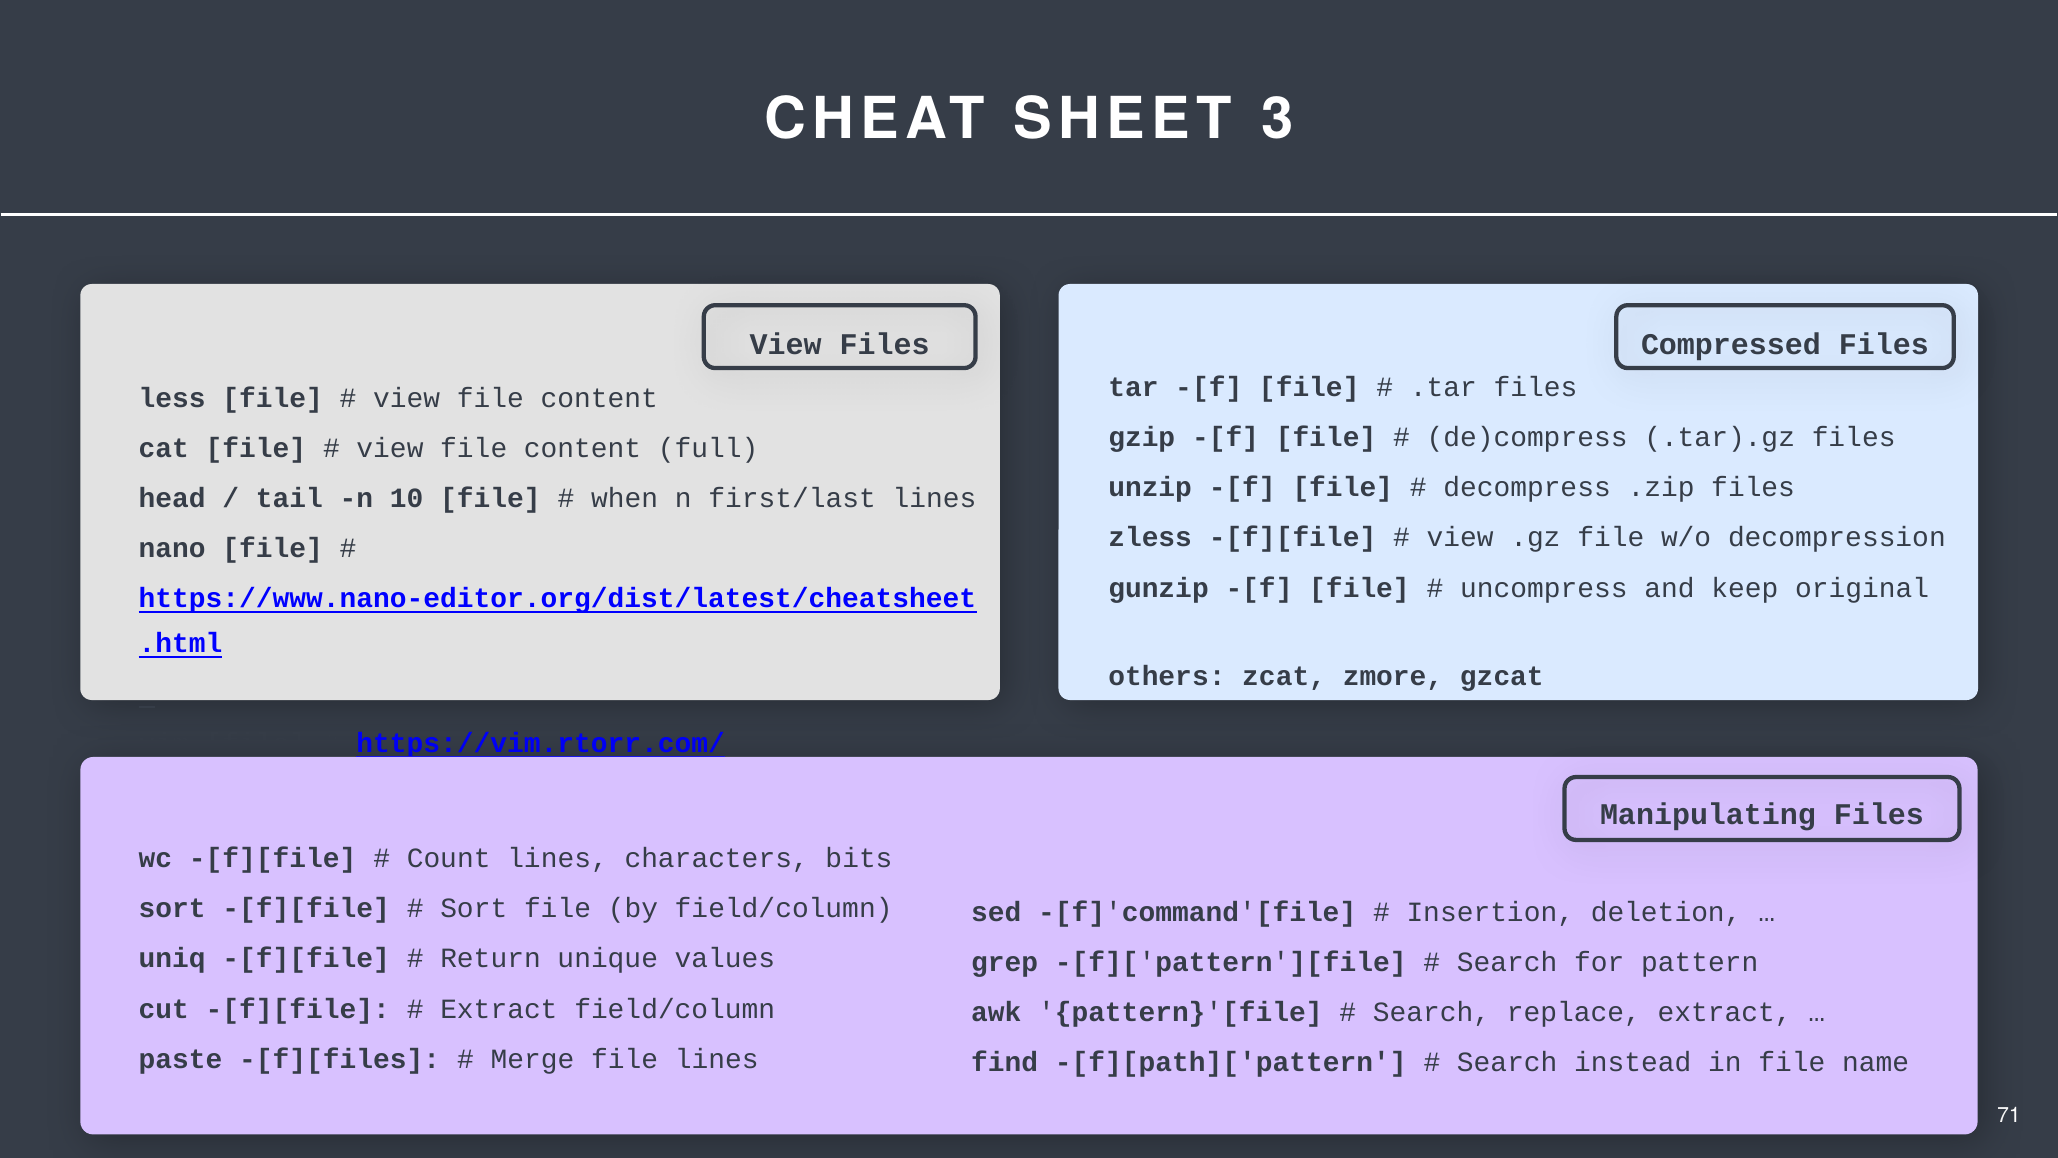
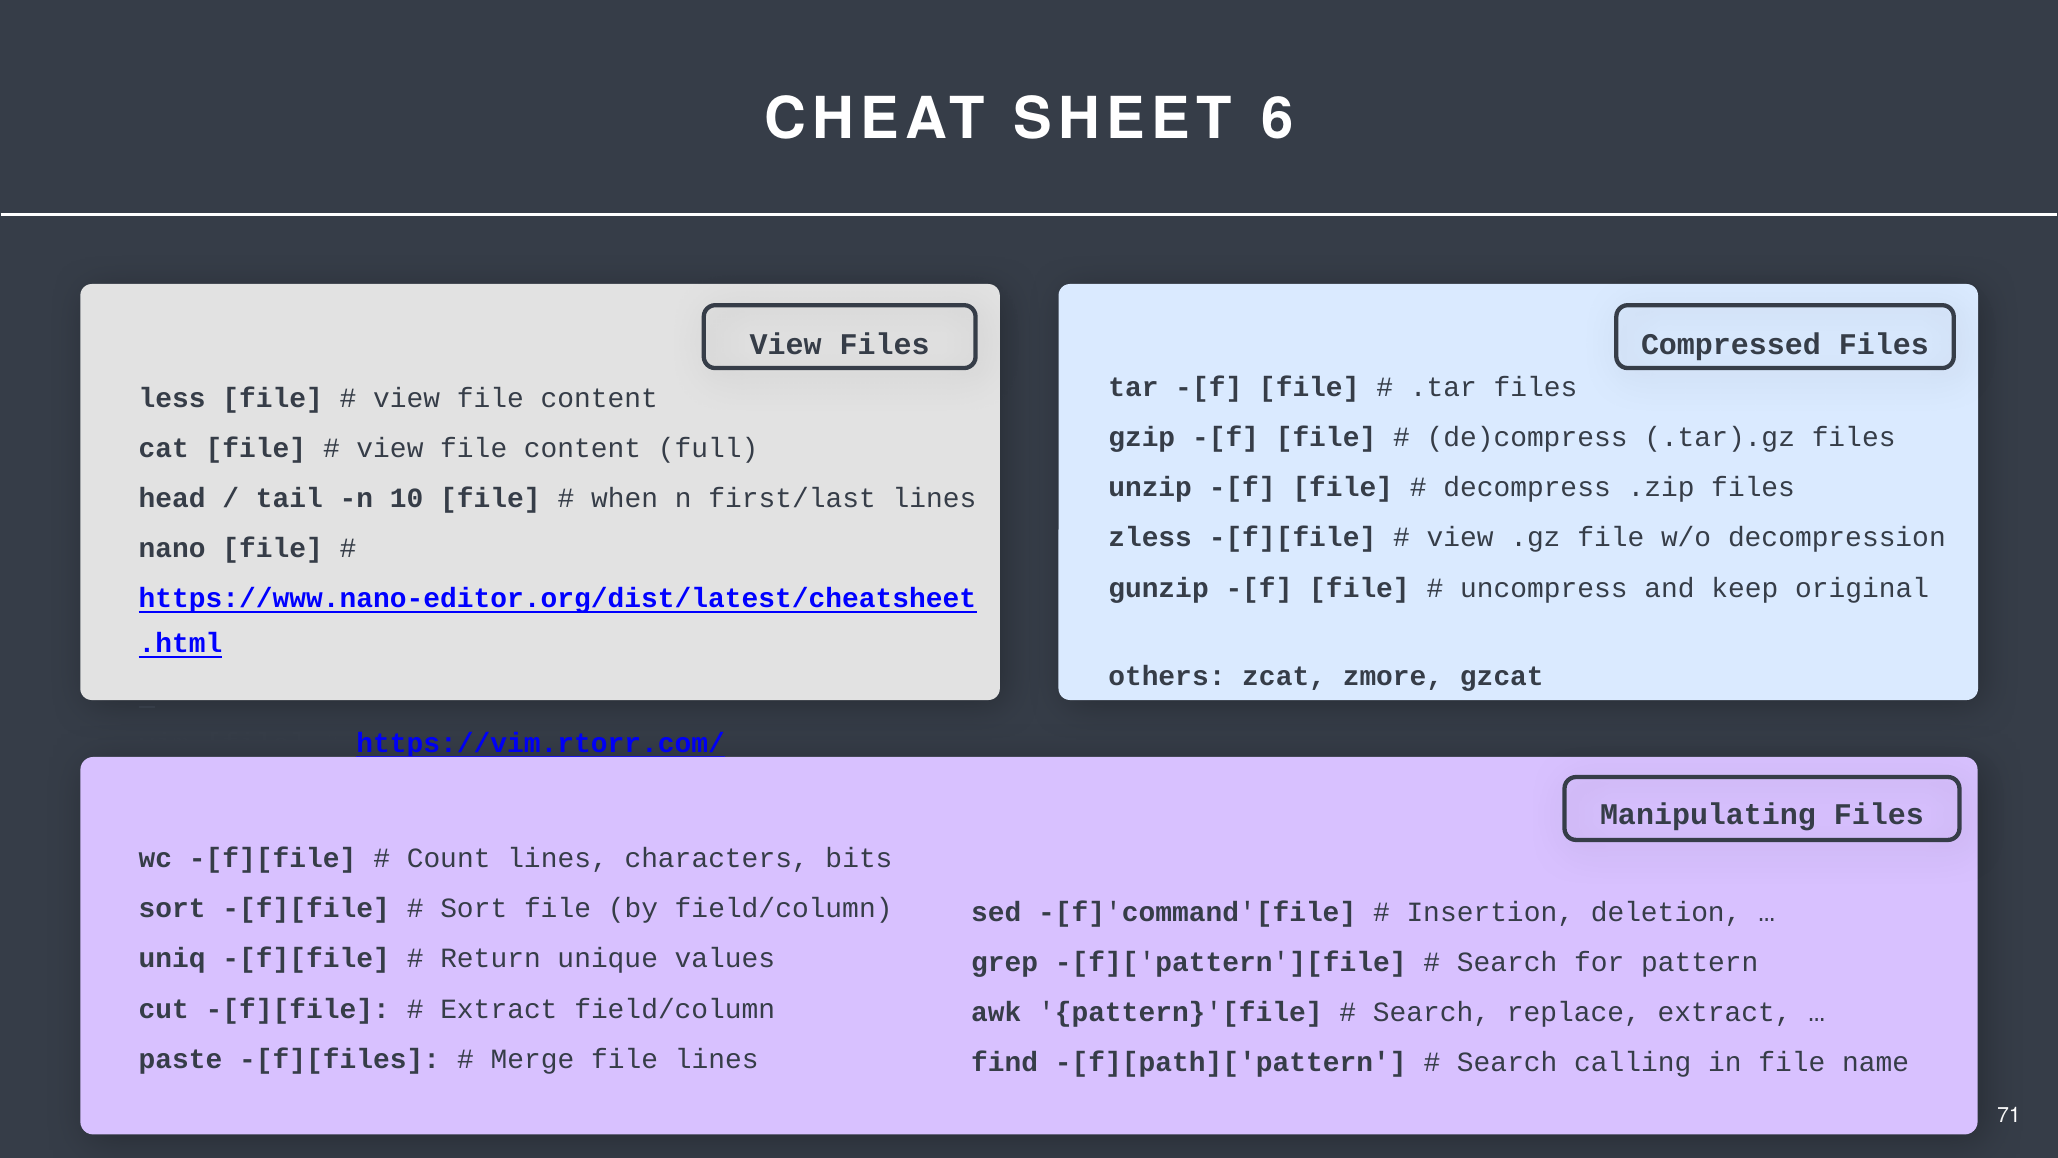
3: 3 -> 6 (1278, 119)
instead: instead -> calling (1633, 1063)
